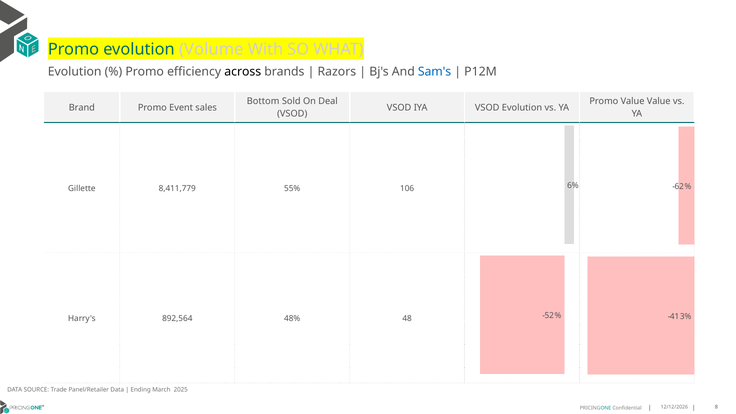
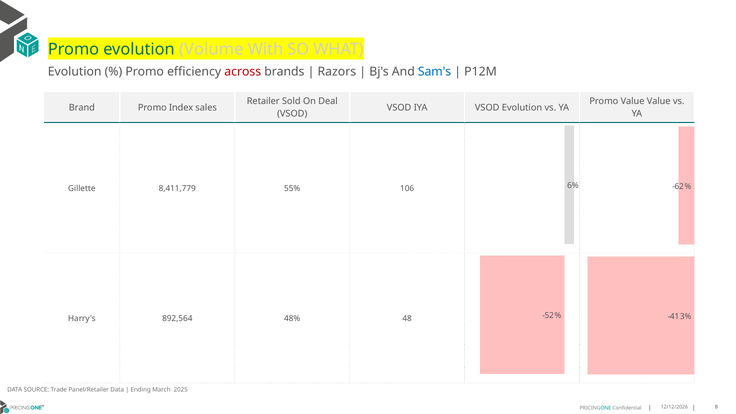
across colour: black -> red (243, 72)
Bottom: Bottom -> Retailer (263, 101)
Event: Event -> Index (181, 108)
